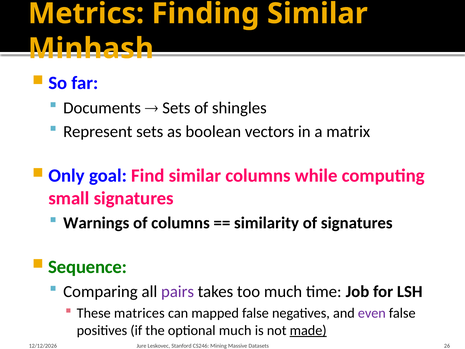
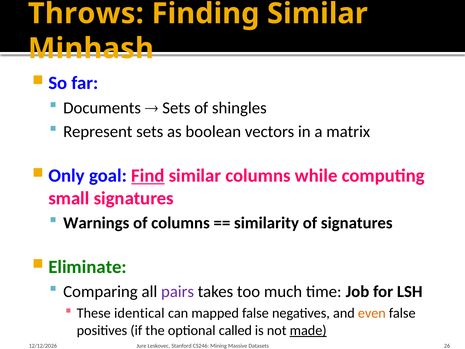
Metrics: Metrics -> Throws (86, 14)
Find underline: none -> present (148, 176)
Sequence: Sequence -> Eliminate (88, 267)
matrices: matrices -> identical (139, 313)
even colour: purple -> orange (372, 313)
optional much: much -> called (235, 330)
